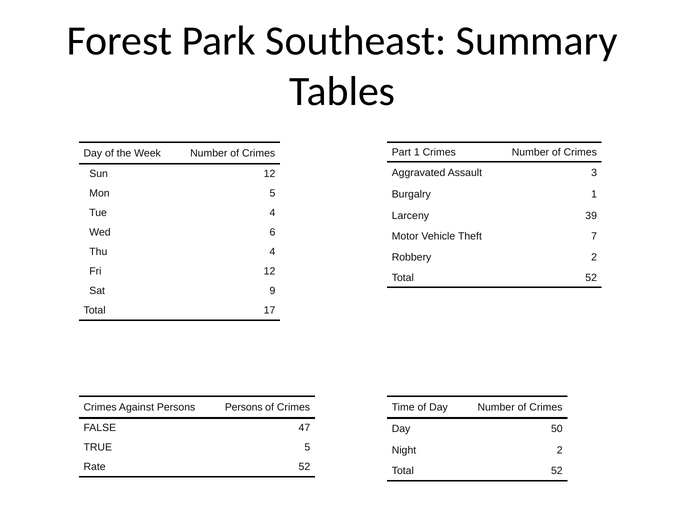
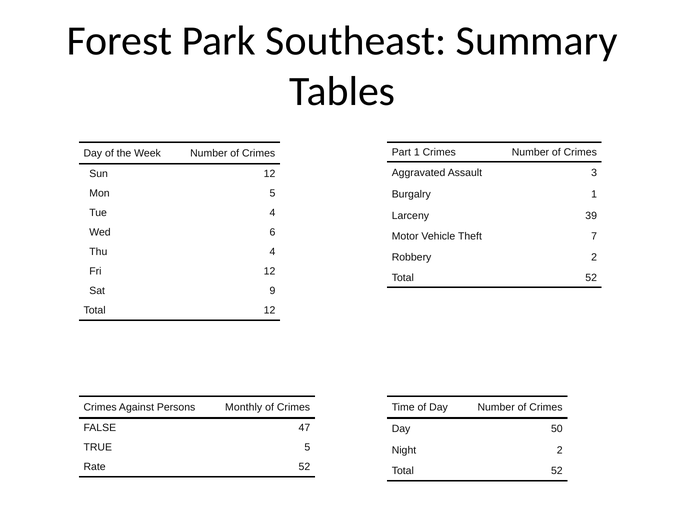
Total 17: 17 -> 12 (270, 311)
Persons Persons: Persons -> Monthly (244, 408)
